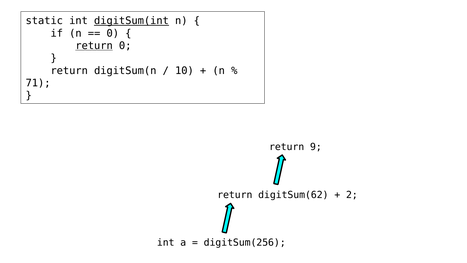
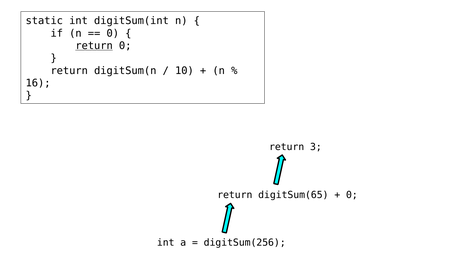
digitSum(int underline: present -> none (131, 21)
71: 71 -> 16 (38, 83)
9: 9 -> 3 (316, 147)
digitSum(62: digitSum(62 -> digitSum(65 (293, 195)
2: 2 -> 0 (352, 195)
